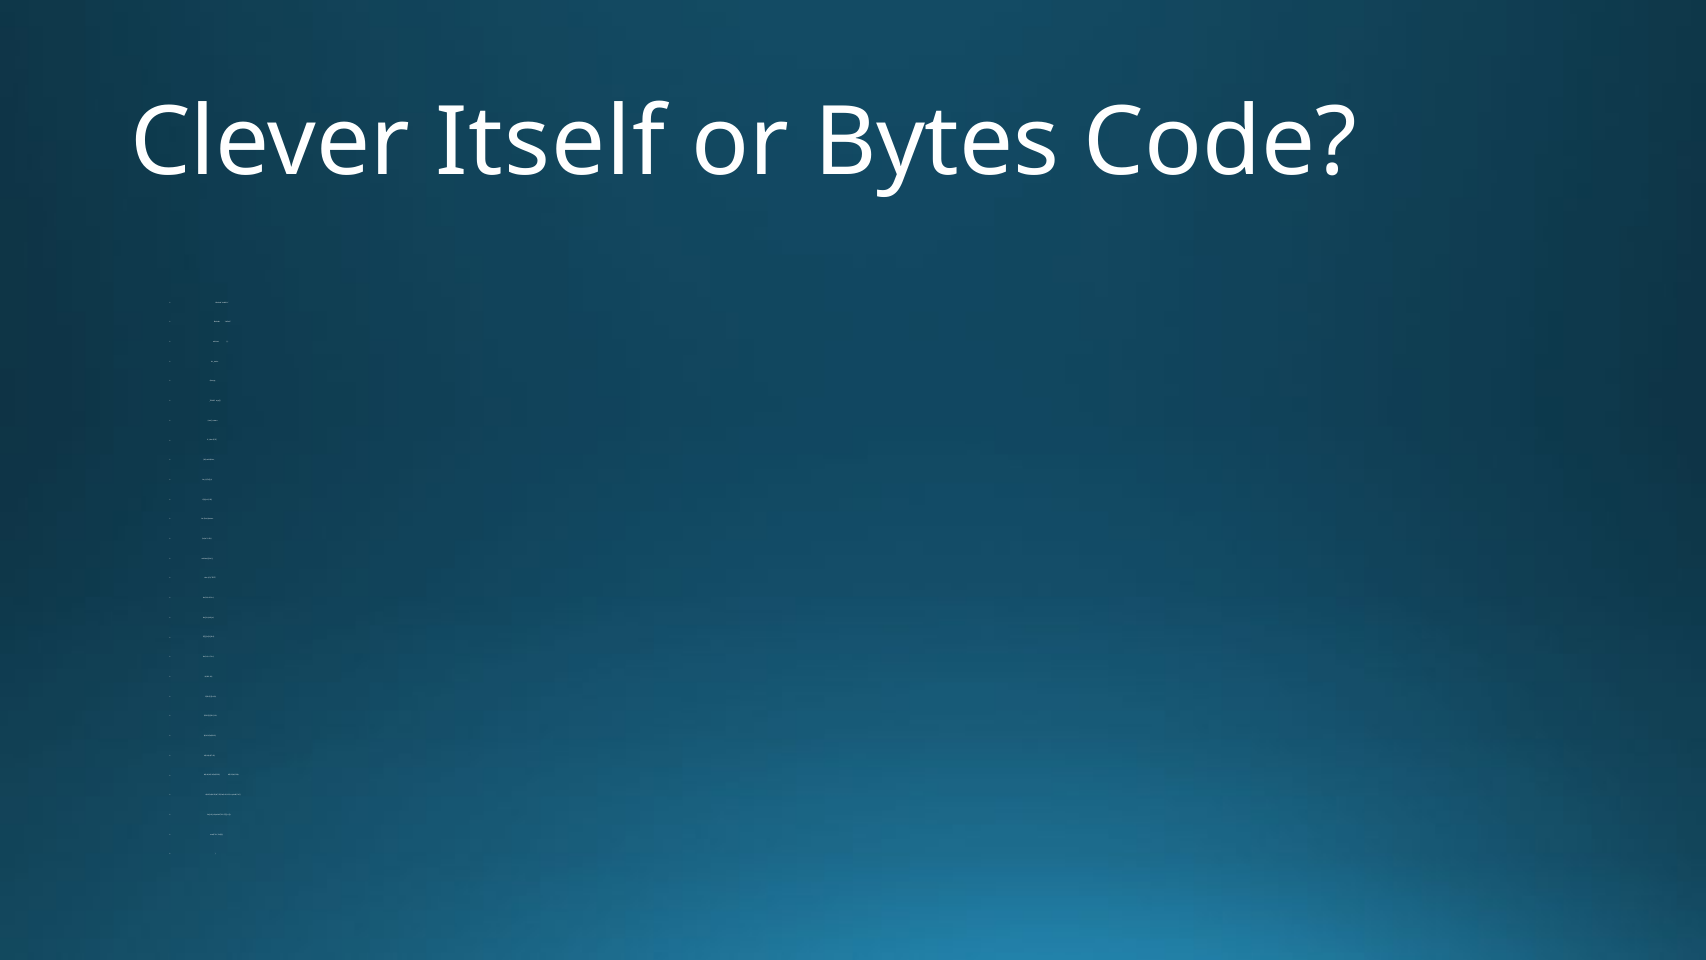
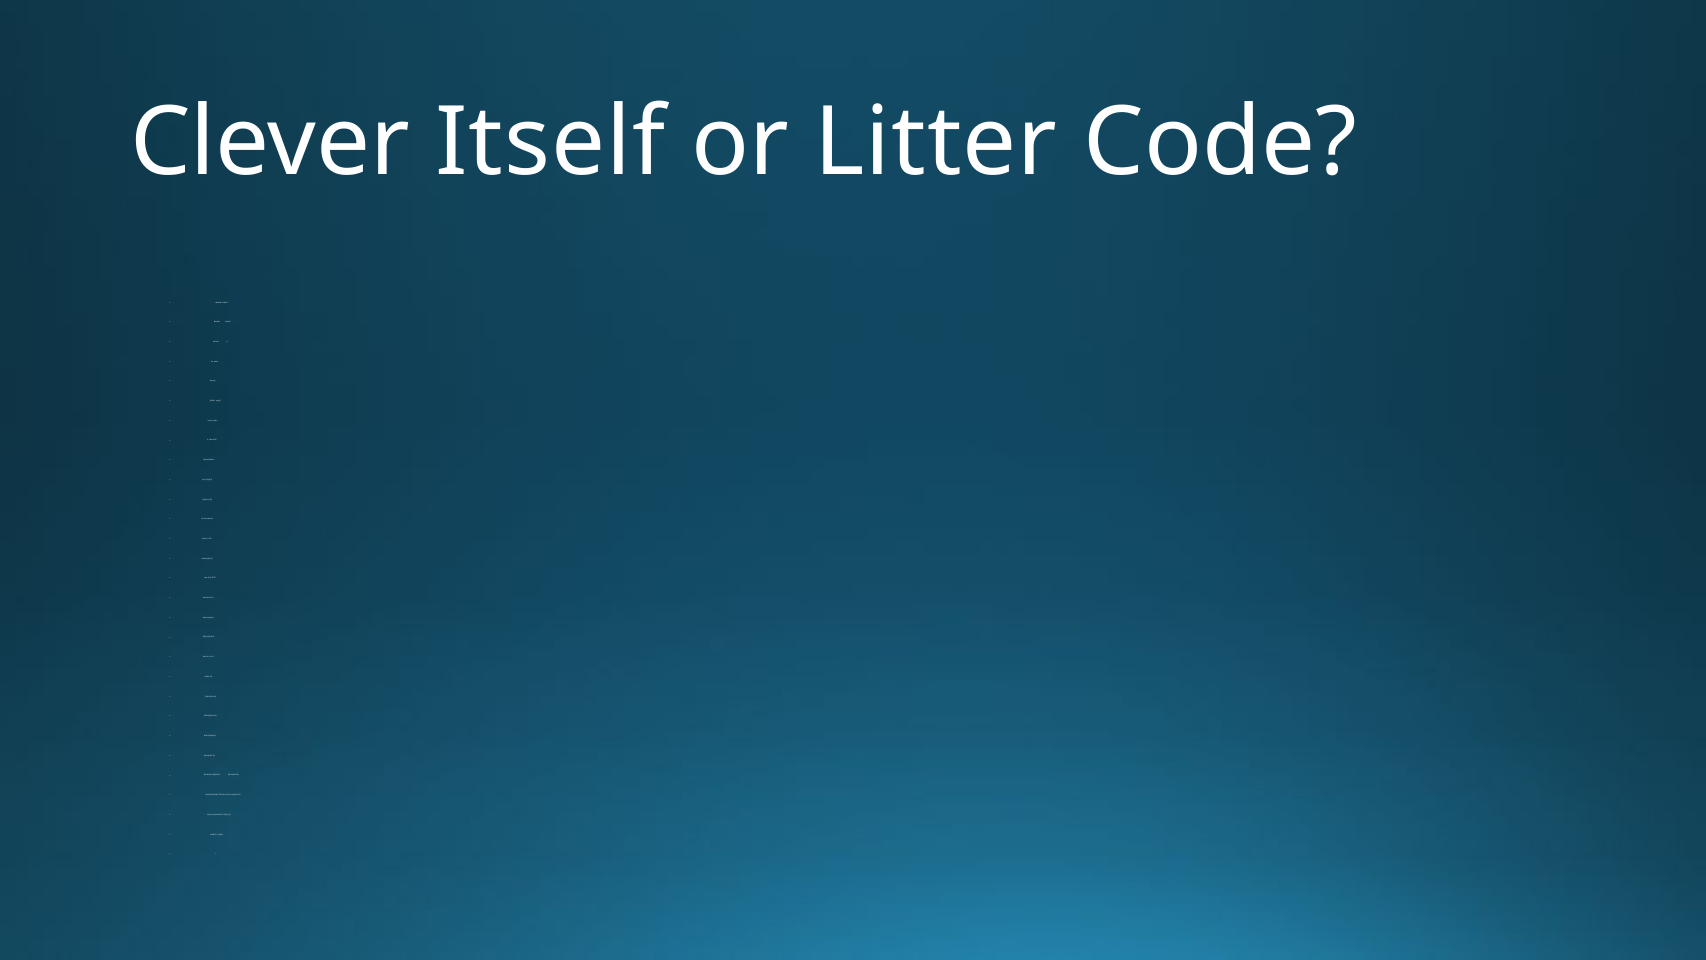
Bytes: Bytes -> Litter (936, 143)
